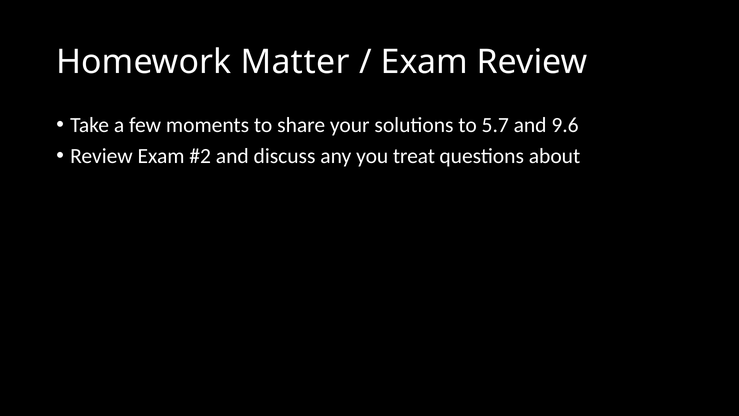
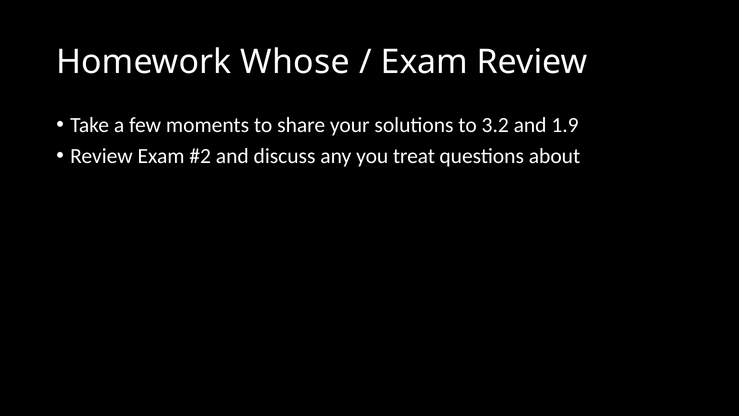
Matter: Matter -> Whose (295, 62)
5.7: 5.7 -> 3.2 (495, 125)
9.6: 9.6 -> 1.9 (565, 125)
